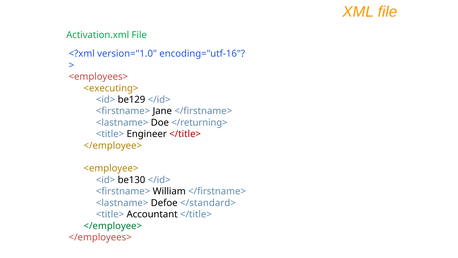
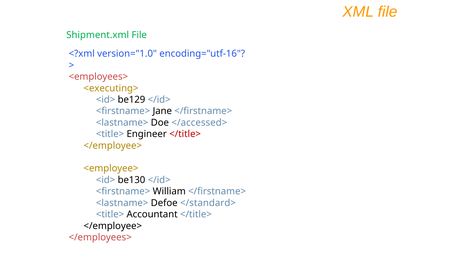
Activation.xml: Activation.xml -> Shipment.xml (98, 35)
</returning>: </returning> -> </accessed> (199, 122)
</employee> colour: green -> black (113, 226)
